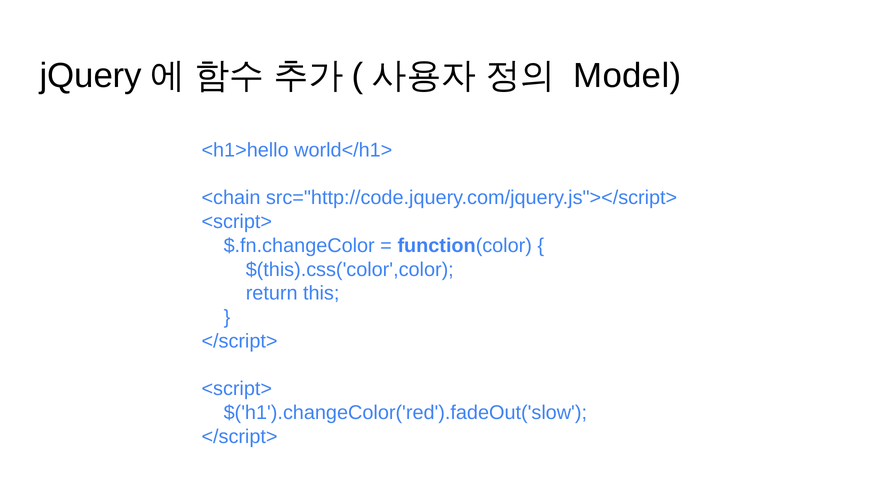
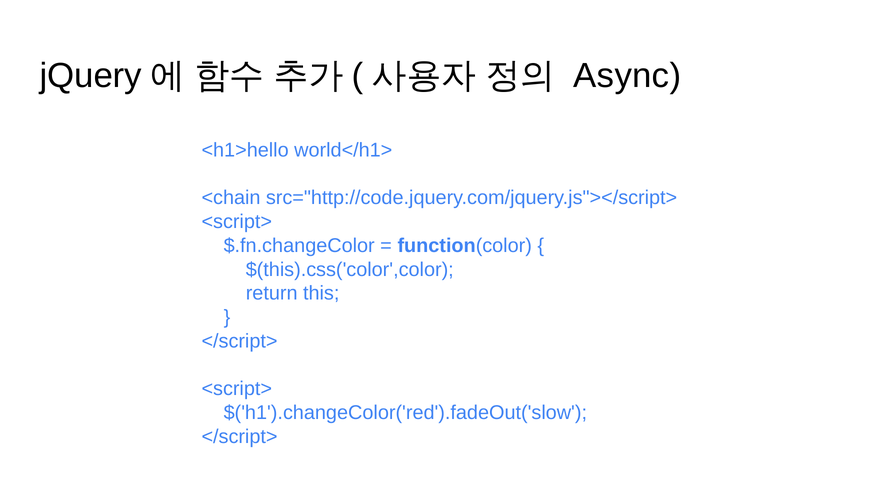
Model: Model -> Async (627, 76)
